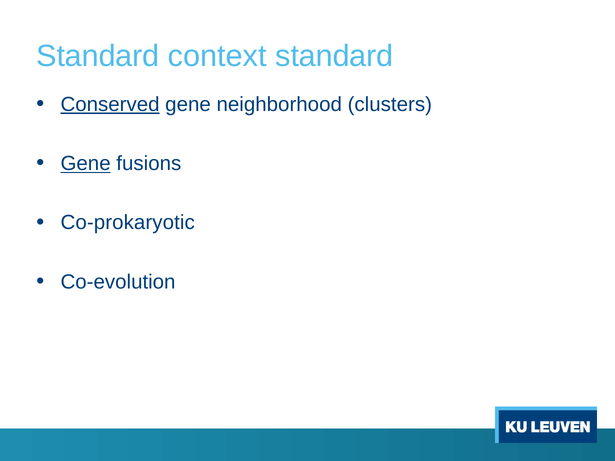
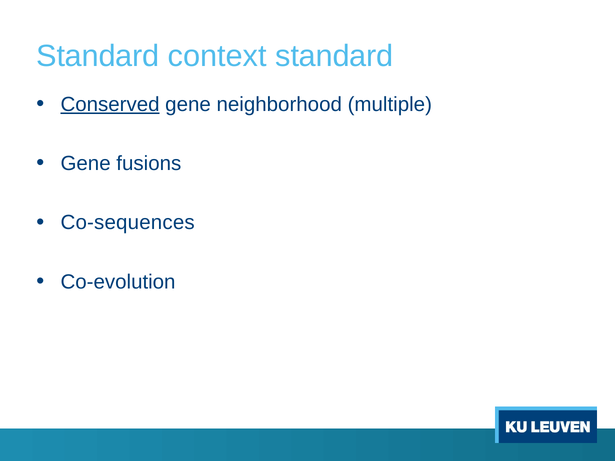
clusters: clusters -> multiple (390, 105)
Gene underline: present -> none (86, 164)
Co-prokaryotic: Co-prokaryotic -> Co-sequences (128, 223)
